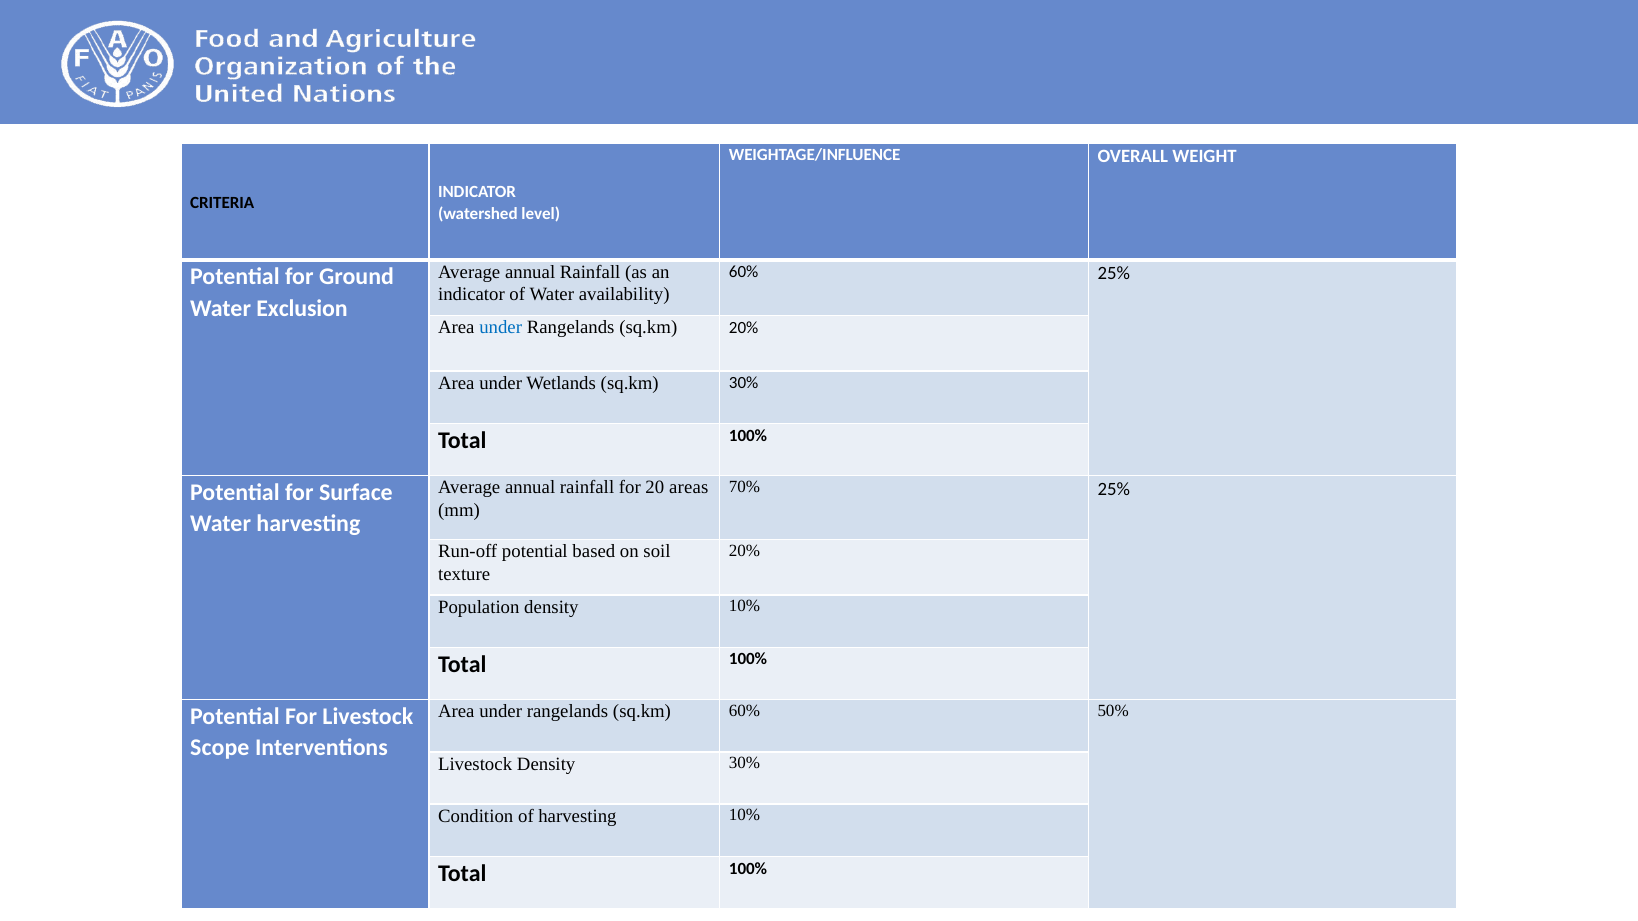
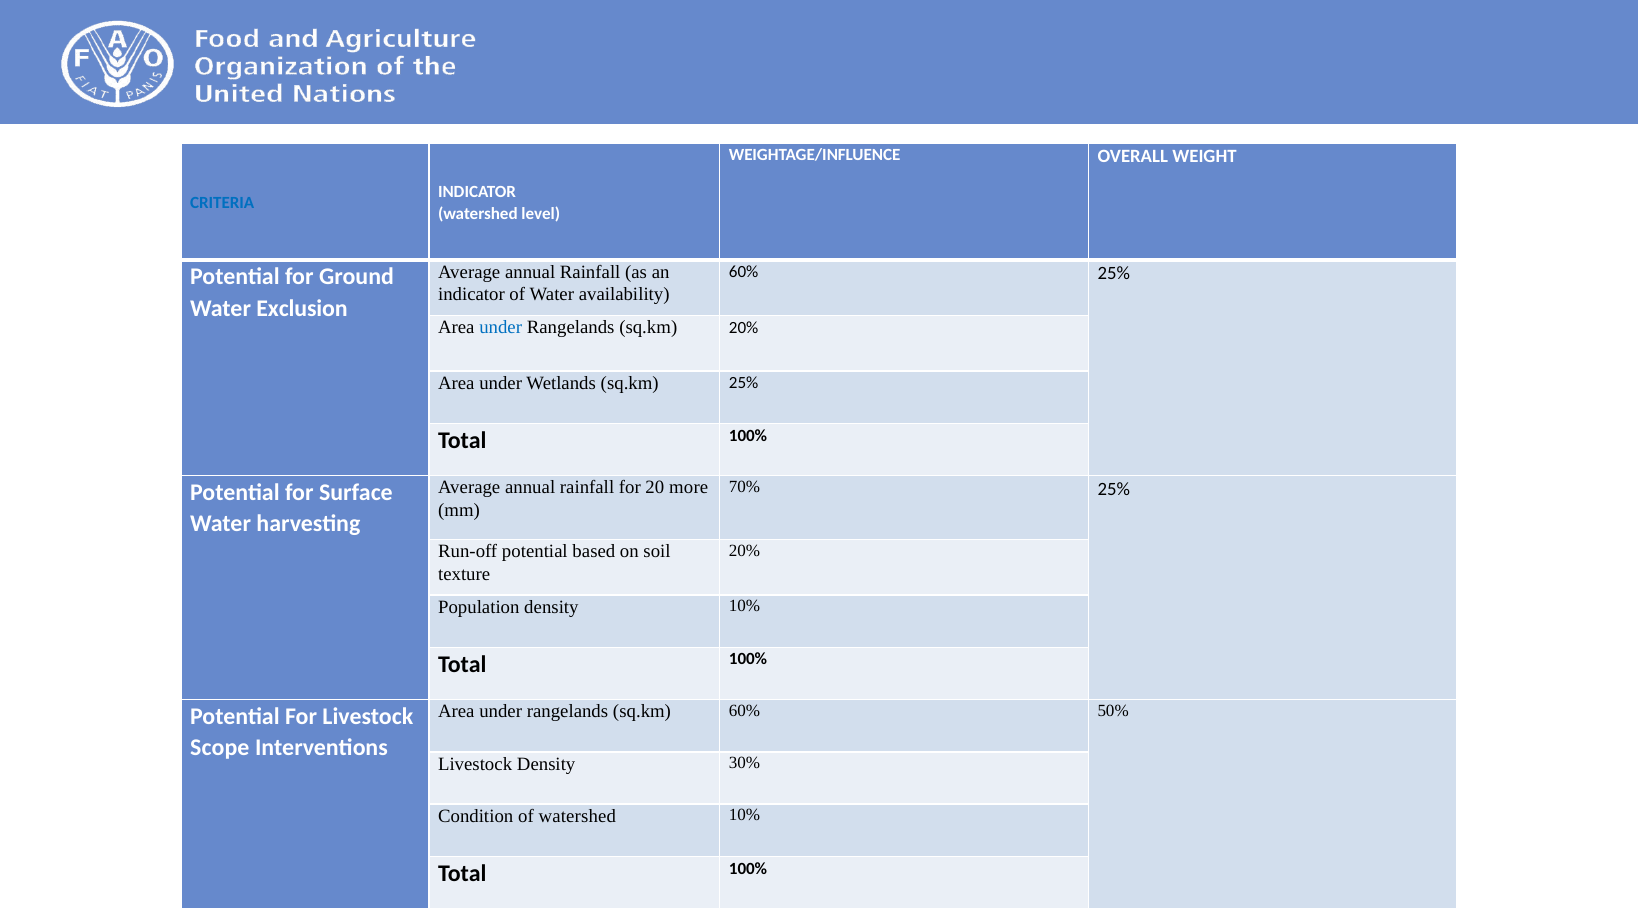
CRITERIA colour: black -> blue (222, 203)
sq.km 30%: 30% -> 25% (744, 383)
areas: areas -> more (689, 488)
of harvesting: harvesting -> watershed (577, 817)
